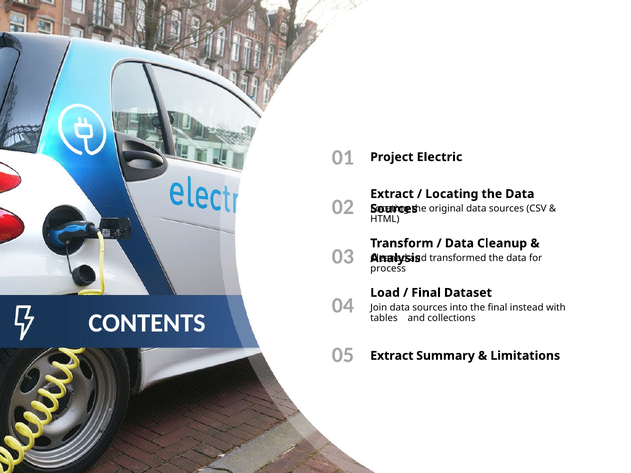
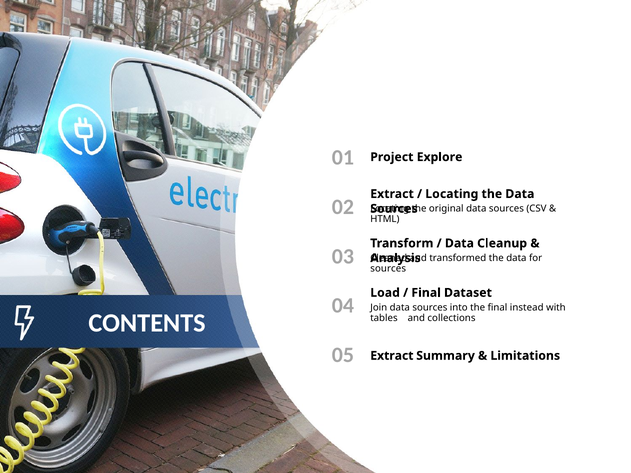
Electric: Electric -> Explore (440, 157)
process: process -> sources (388, 269)
